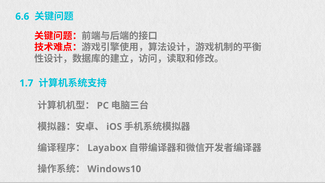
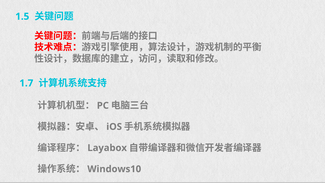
6.6: 6.6 -> 1.5 (22, 16)
